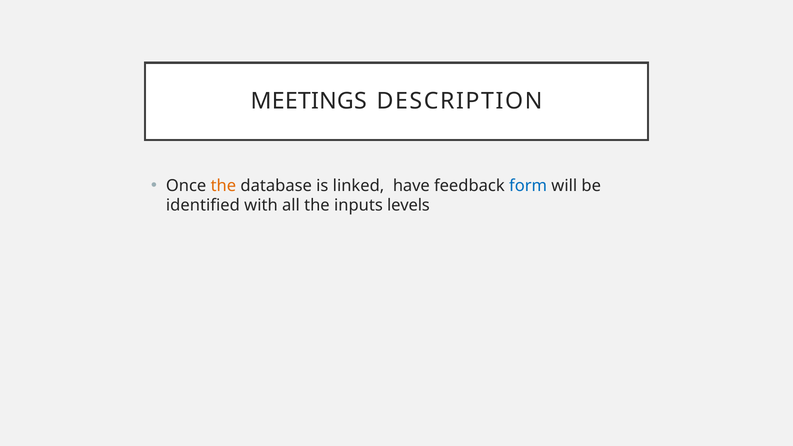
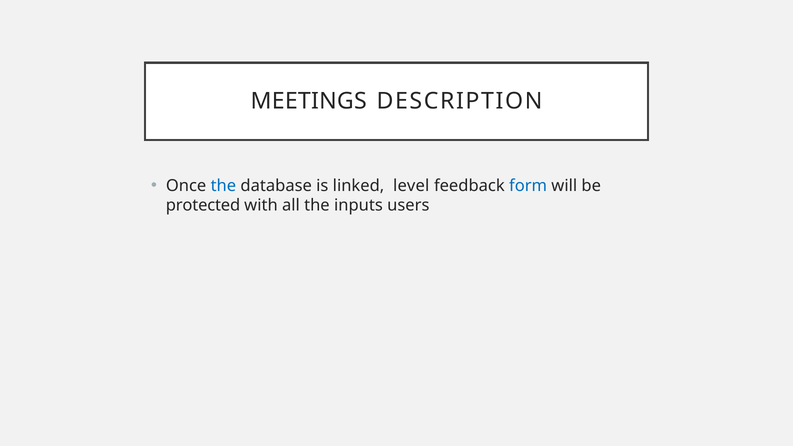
the colour: orange -> blue (223, 186)
have: have -> level (411, 186)
identified: identified -> protected (203, 206)
levels: levels -> users (408, 206)
